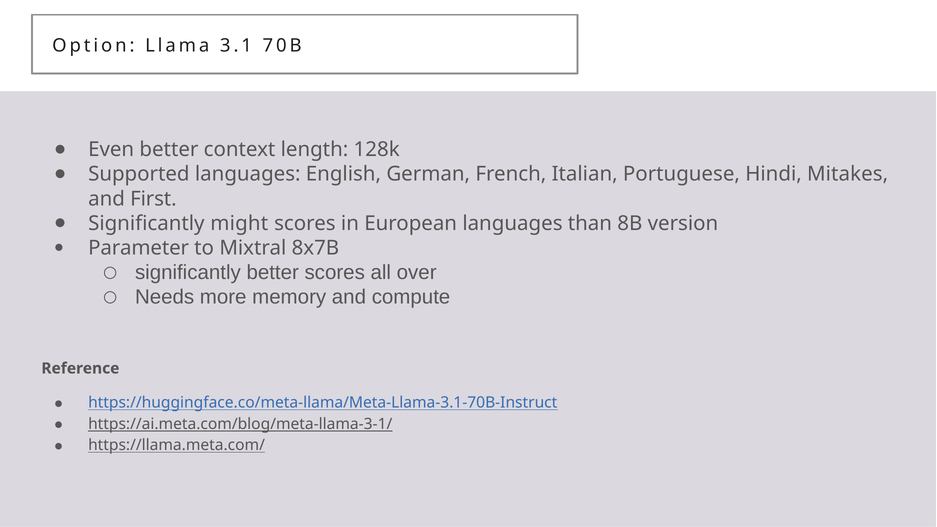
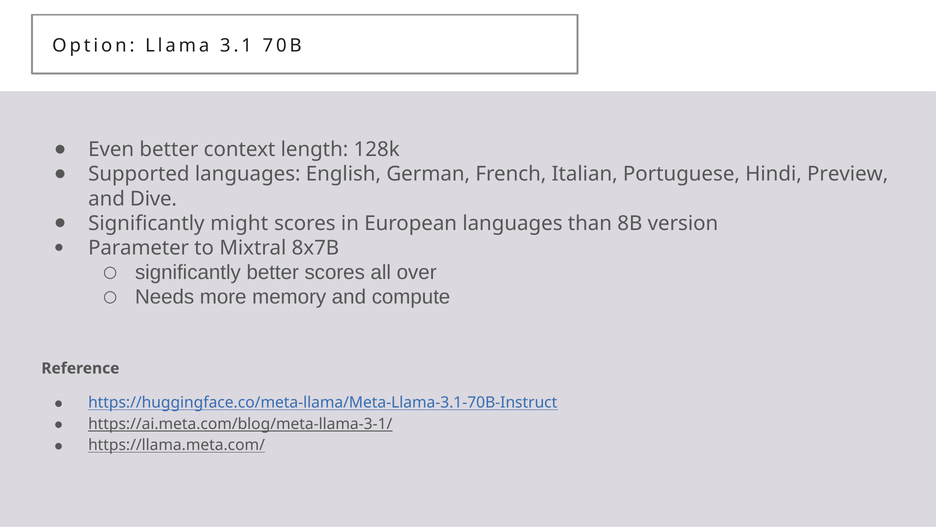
Mitakes: Mitakes -> Preview (848, 174)
First: First -> Dive (153, 199)
